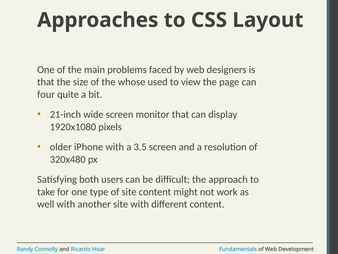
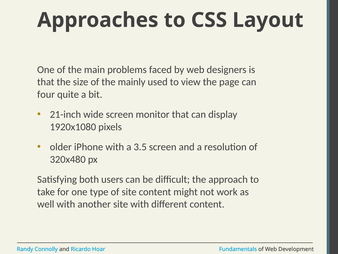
whose: whose -> mainly (132, 82)
